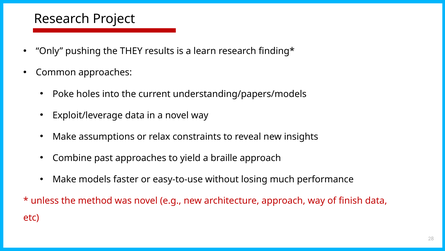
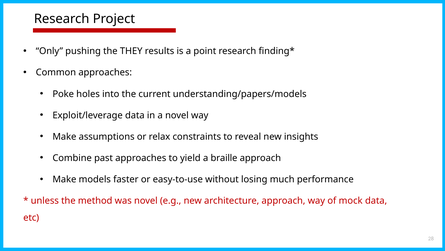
learn: learn -> point (205, 51)
finish: finish -> mock (351, 200)
